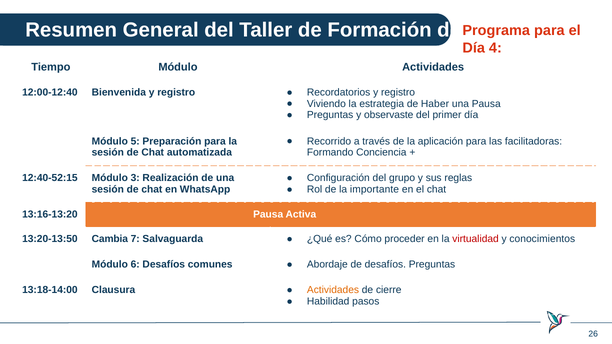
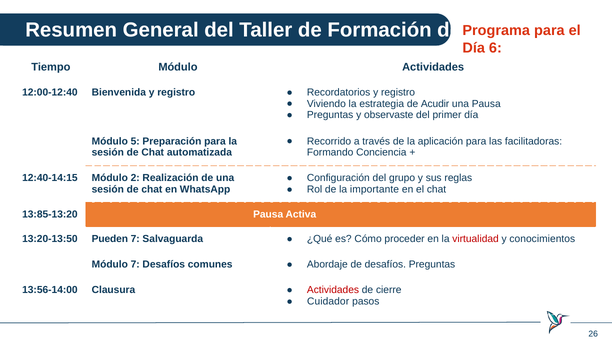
4: 4 -> 6 (495, 48)
Haber: Haber -> Acudir (435, 104)
12:40-52:15: 12:40-52:15 -> 12:40-14:15 (50, 178)
3: 3 -> 2 (135, 178)
13:16-13:20: 13:16-13:20 -> 13:85-13:20 (50, 215)
Cambia: Cambia -> Pueden (110, 239)
Módulo 6: 6 -> 7 (135, 265)
13:18-14:00: 13:18-14:00 -> 13:56-14:00 (50, 290)
Actividades colour: orange -> red (333, 290)
Habilidad: Habilidad -> Cuidador (328, 302)
